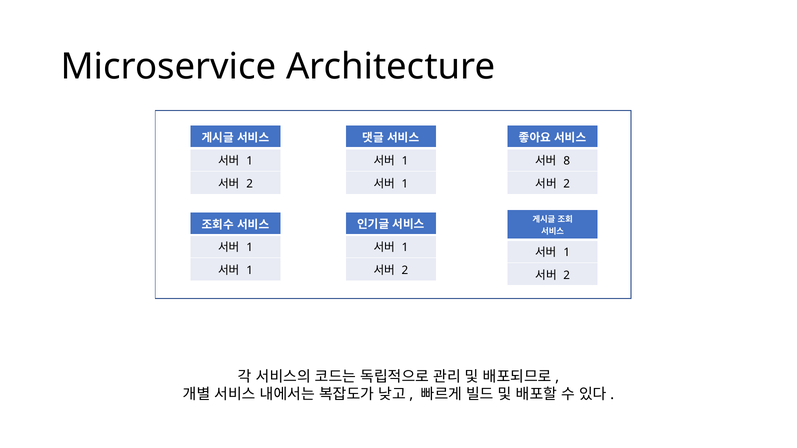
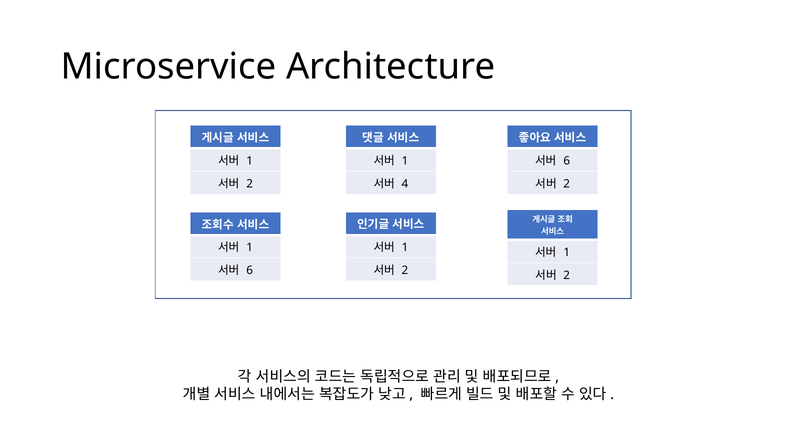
8: 8 -> 6 (567, 161)
1: 1 -> 4 (405, 184)
1: 1 -> 6 (250, 271)
